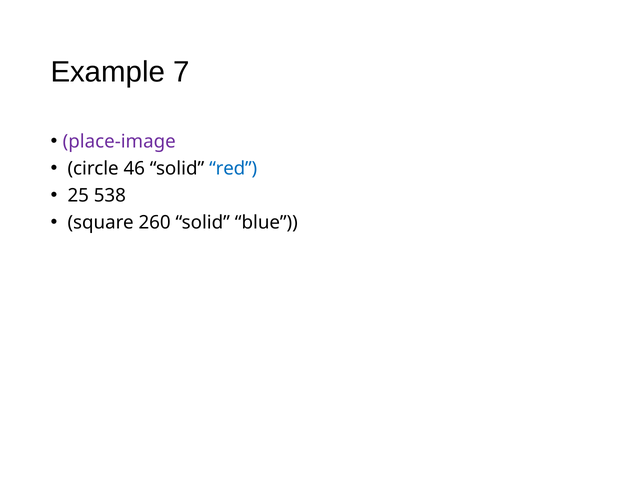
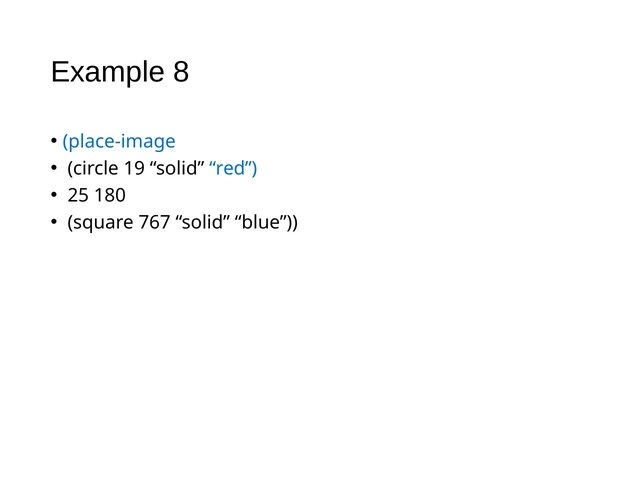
7: 7 -> 8 (182, 72)
place-image colour: purple -> blue (119, 142)
46: 46 -> 19 (134, 169)
538: 538 -> 180 (110, 196)
260: 260 -> 767 (155, 222)
